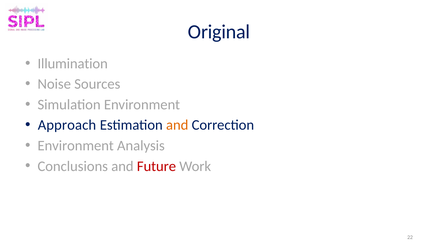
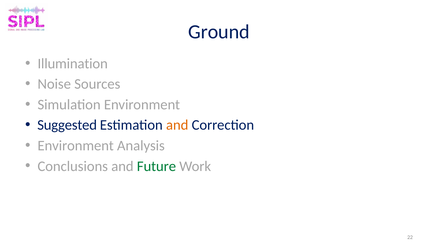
Original: Original -> Ground (219, 32)
Approach: Approach -> Suggested (67, 125)
Future colour: red -> green (156, 166)
